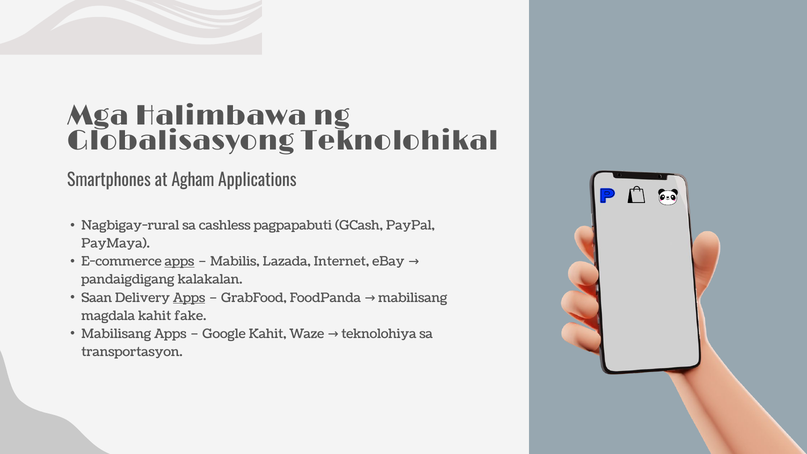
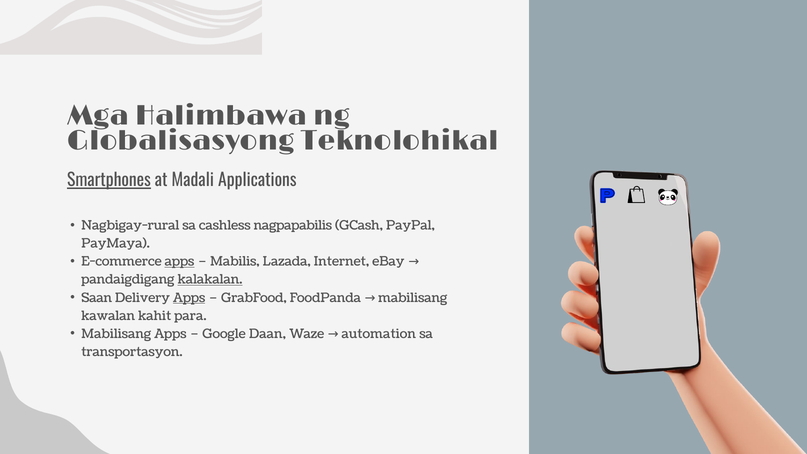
Smartphones underline: none -> present (109, 181)
Agham: Agham -> Madali (193, 181)
pagpapabuti: pagpapabuti -> nagpapabilis (293, 226)
kalakalan underline: none -> present (210, 280)
magdala: magdala -> kawalan (108, 316)
fake: fake -> para (190, 316)
Google Kahit: Kahit -> Daan (267, 334)
teknolohiya: teknolohiya -> automation (379, 334)
